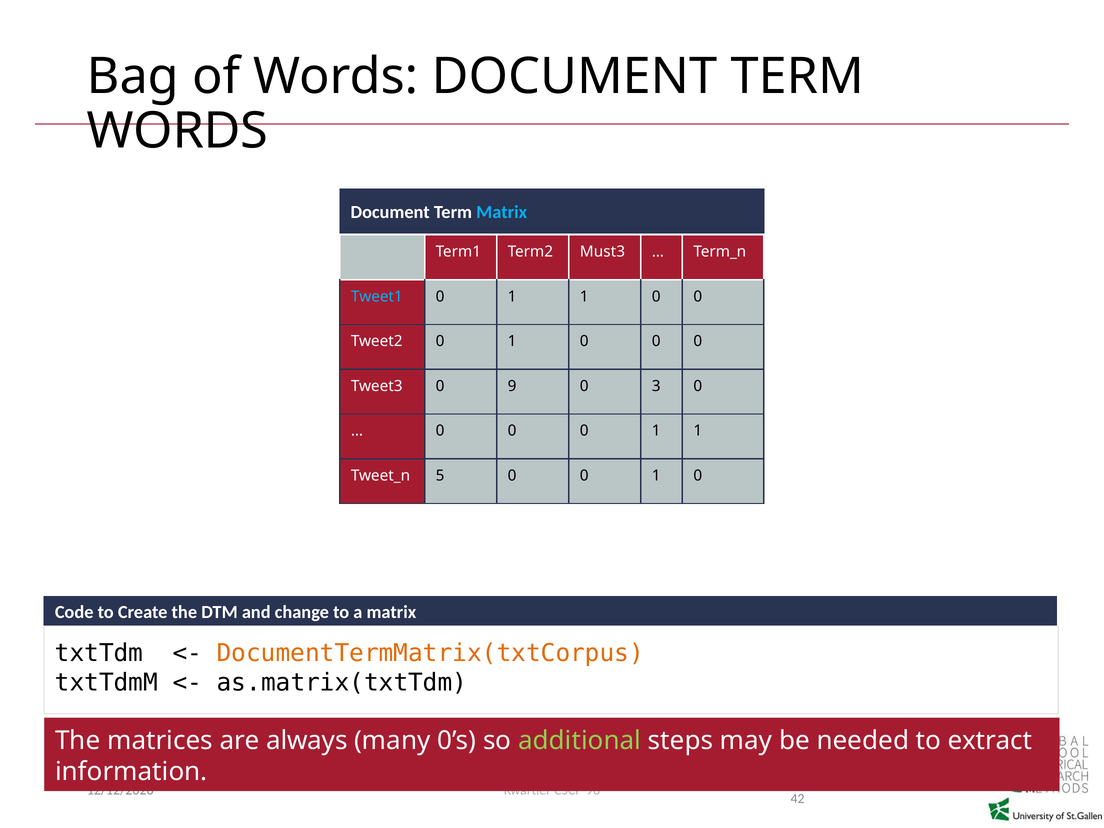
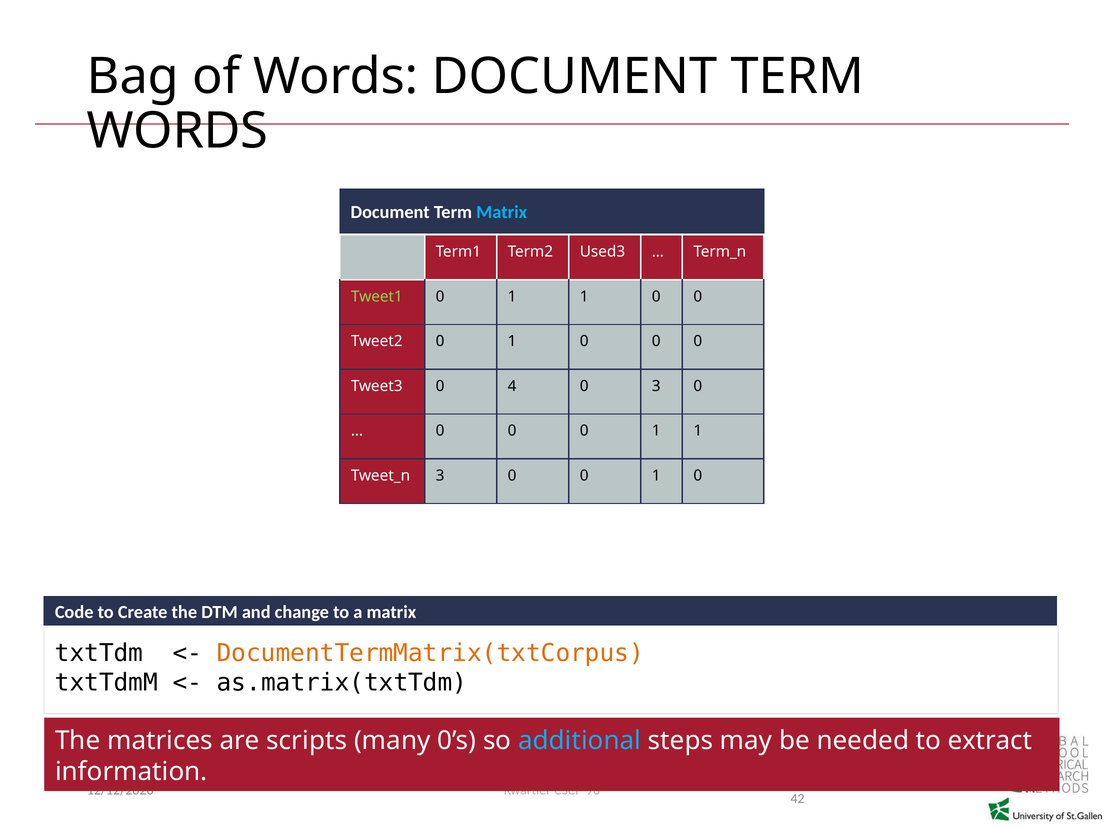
Must3: Must3 -> Used3 (602, 252)
Tweet1 colour: light blue -> light green (377, 296)
9: 9 -> 4 (512, 386)
5: 5 -> 3 (440, 476)
always: always -> scripts (307, 741)
additional colour: light green -> light blue (580, 741)
